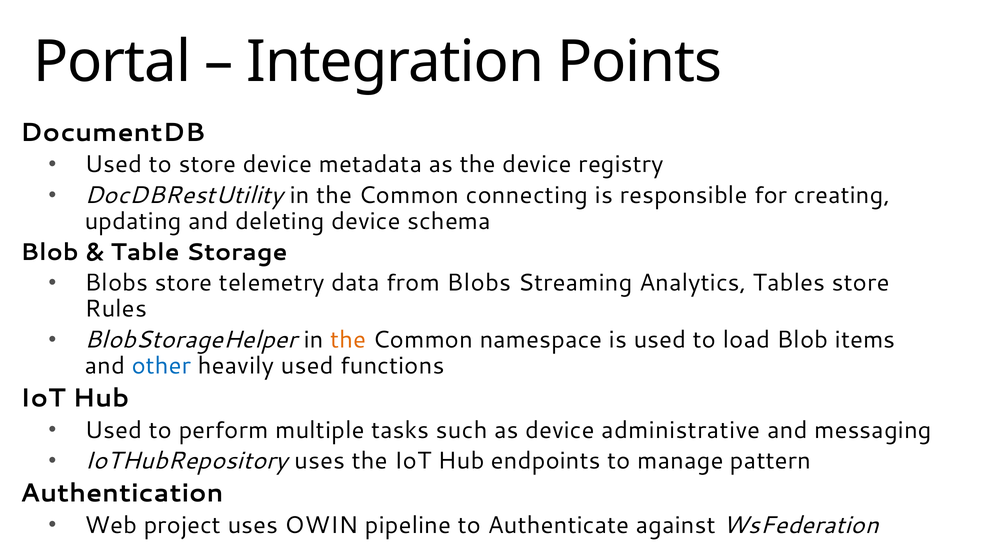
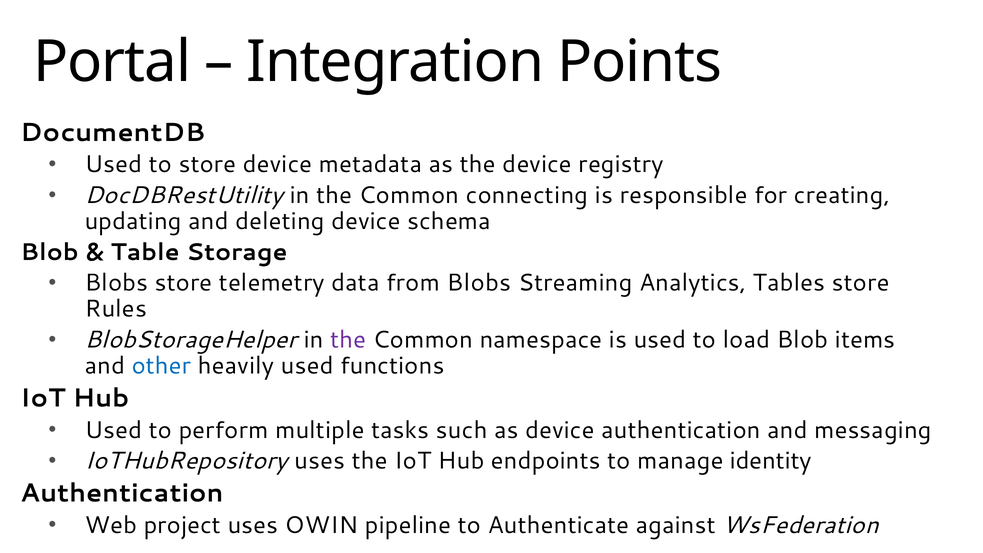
the colour: orange -> purple (348, 340)
device administrative: administrative -> authentication (681, 430)
pattern: pattern -> identity (771, 461)
